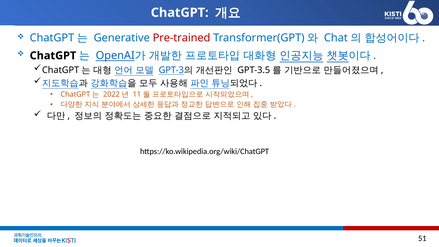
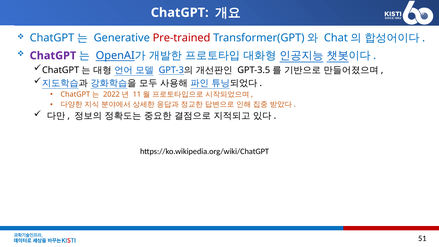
ChatGPT colour: black -> purple (53, 56)
